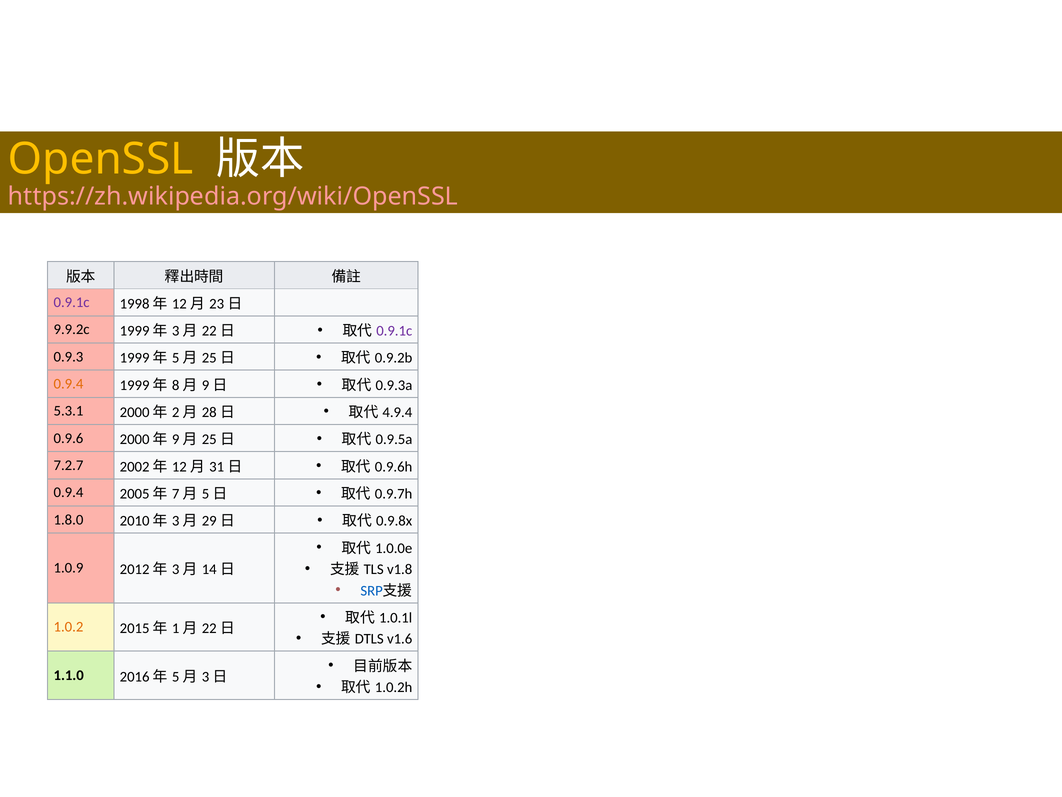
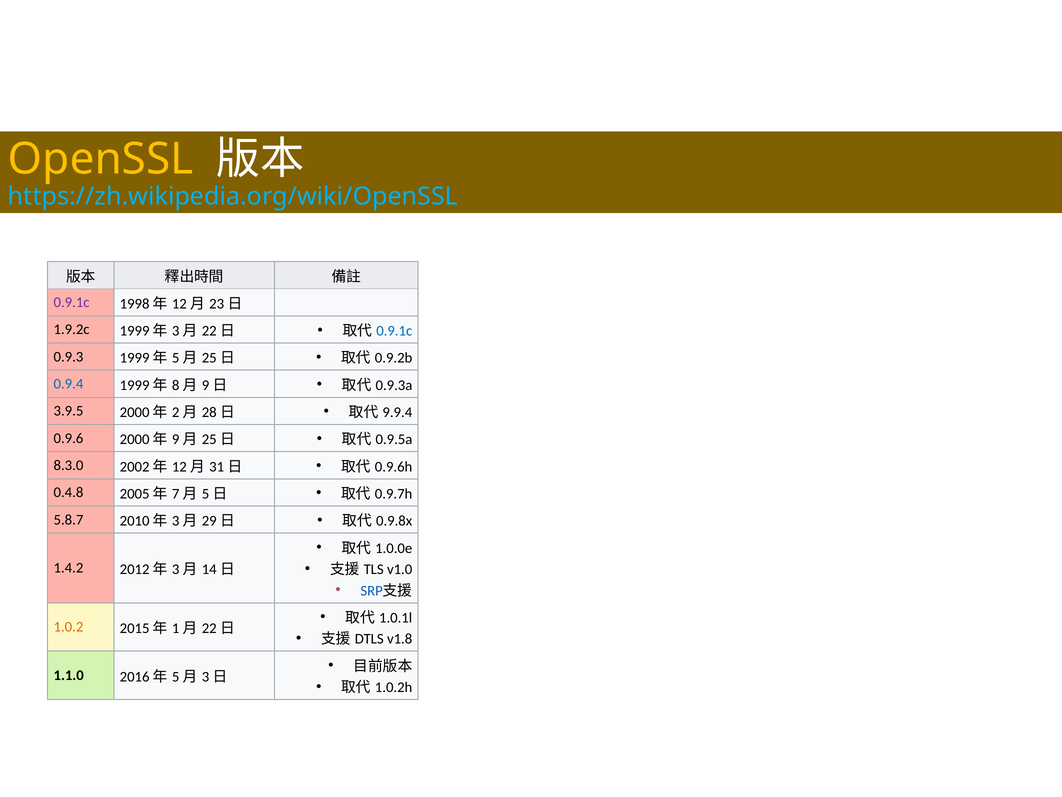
https://zh.wikipedia.org/wiki/OpenSSL colour: pink -> light blue (233, 196)
9.9.2c: 9.9.2c -> 1.9.2c (72, 329)
0.9.1c colour: purple -> blue (394, 331)
0.9.4 colour: orange -> blue (68, 384)
5.3.1: 5.3.1 -> 3.9.5 (68, 411)
4.9.4: 4.9.4 -> 9.9.4 (397, 412)
7.2.7: 7.2.7 -> 8.3.0 (68, 465)
0.9.4: 0.9.4 -> 0.4.8 (68, 492)
1.8.0: 1.8.0 -> 5.8.7 (68, 519)
v1.8: v1.8 -> v1.0 (400, 569)
1.0.9: 1.0.9 -> 1.4.2 (68, 568)
v1.6: v1.6 -> v1.8 (400, 639)
